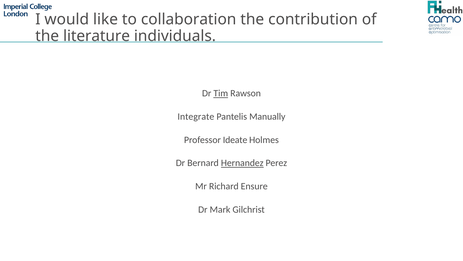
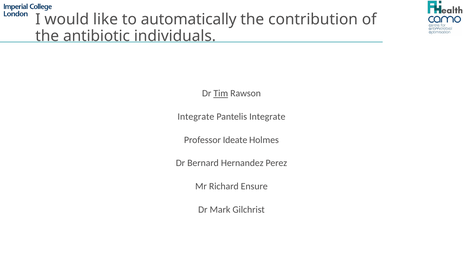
collaboration: collaboration -> automatically (189, 19)
literature: literature -> antibiotic (97, 36)
Pantelis Manually: Manually -> Integrate (267, 116)
Hernandez underline: present -> none (242, 163)
